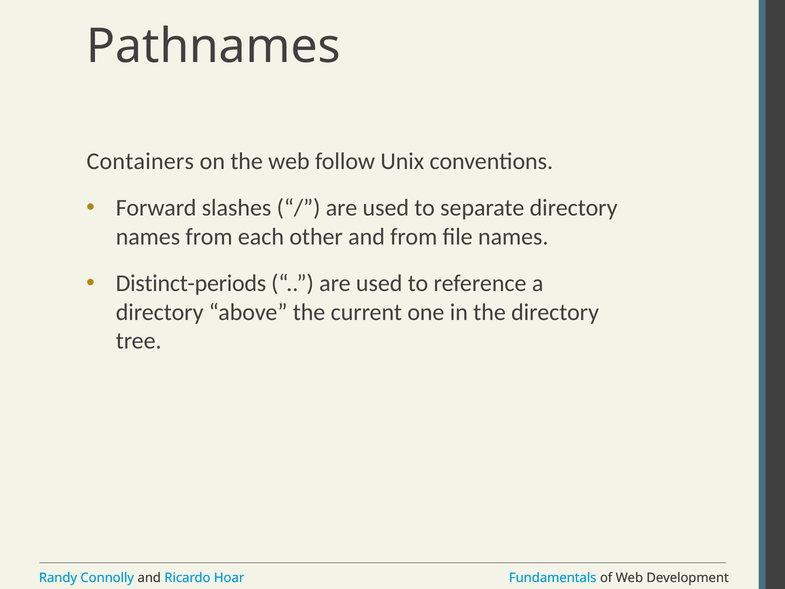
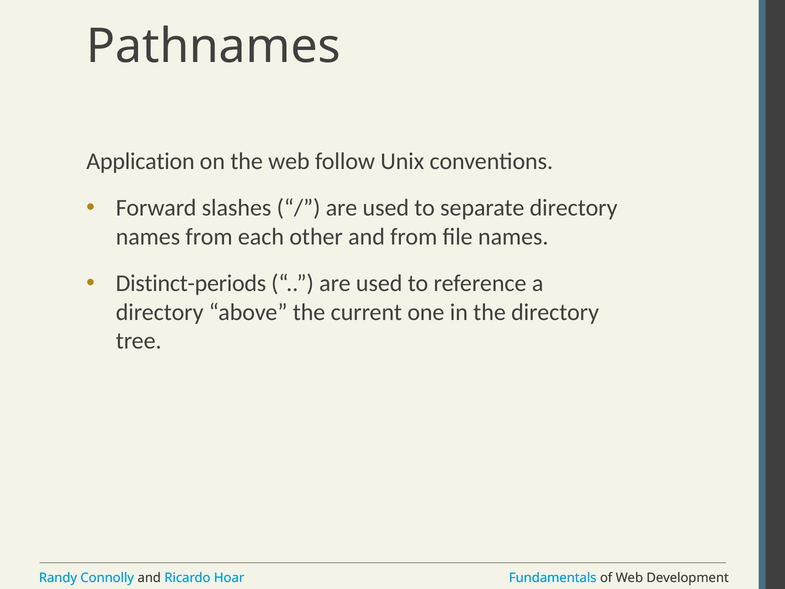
Containers: Containers -> Application (140, 161)
